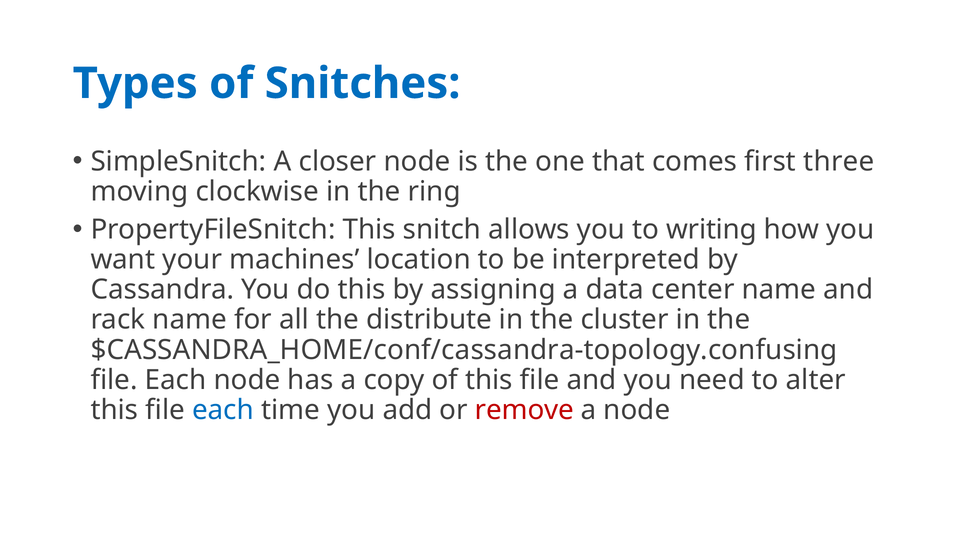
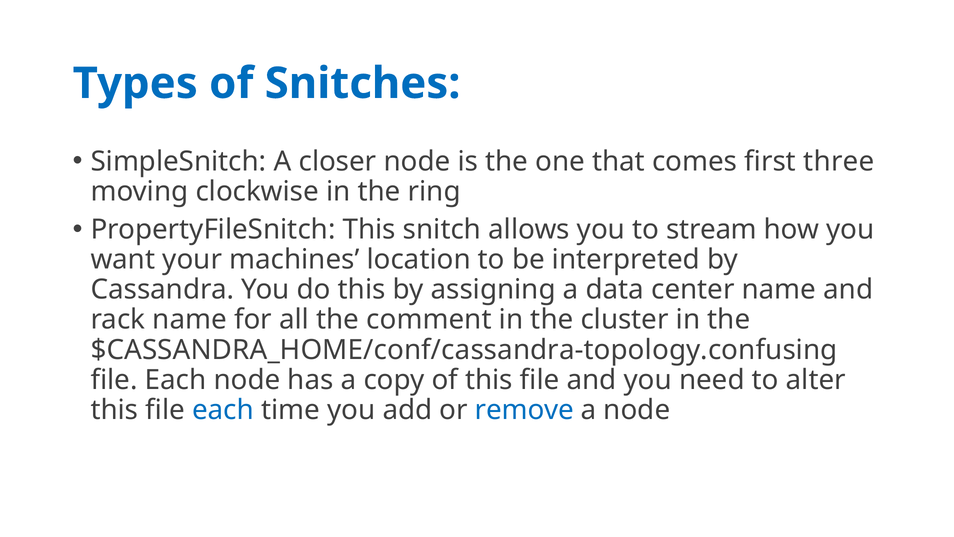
writing: writing -> stream (712, 230)
distribute: distribute -> comment (429, 320)
remove colour: red -> blue (524, 410)
